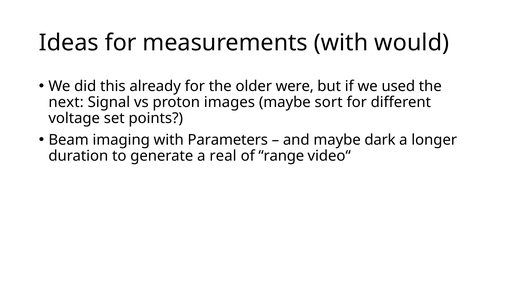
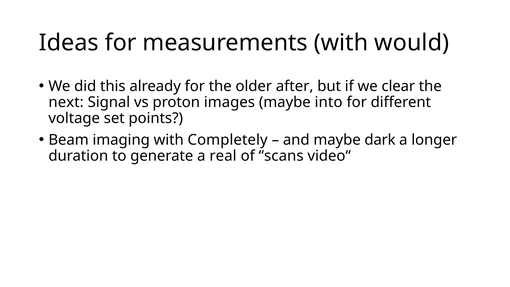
were: were -> after (295, 86)
used: used -> clear (398, 86)
sort: sort -> into (329, 102)
Parameters: Parameters -> Completely (228, 140)
range: range -> scans (281, 156)
